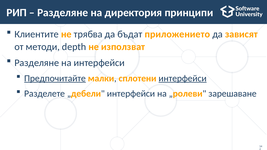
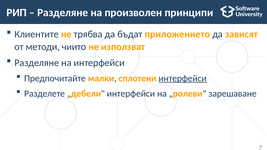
директория: директория -> произволен (133, 13)
depth: depth -> чиито (74, 47)
Предпочитайте underline: present -> none (55, 78)
